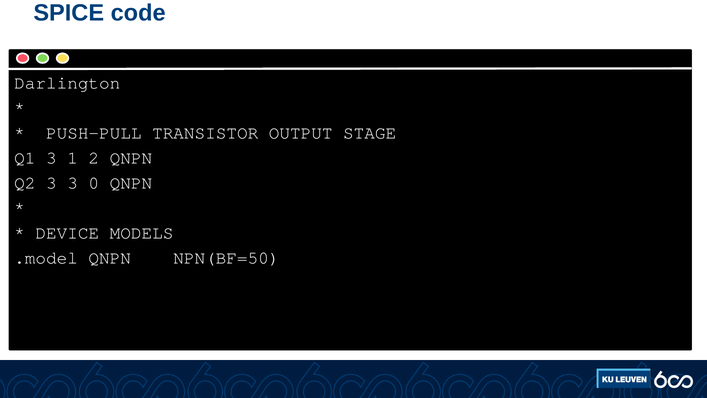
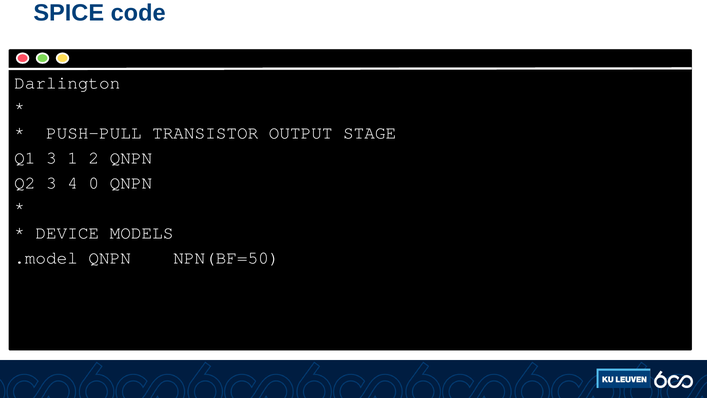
3 3: 3 -> 4 (73, 183)
